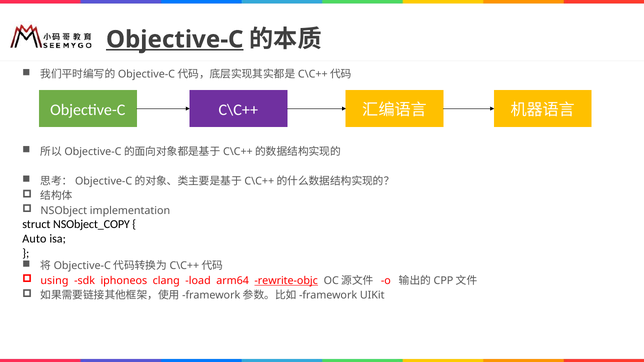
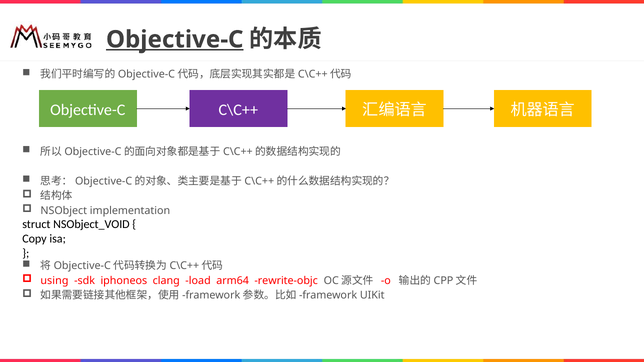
NSObject_COPY: NSObject_COPY -> NSObject_VOID (91, 224)
Auto: Auto -> Copy (34, 239)
rewrite-objc underline: present -> none (286, 281)
